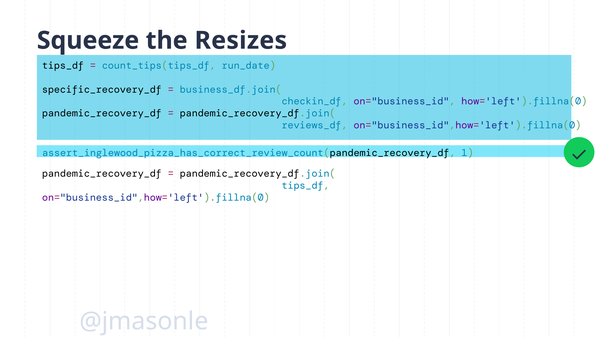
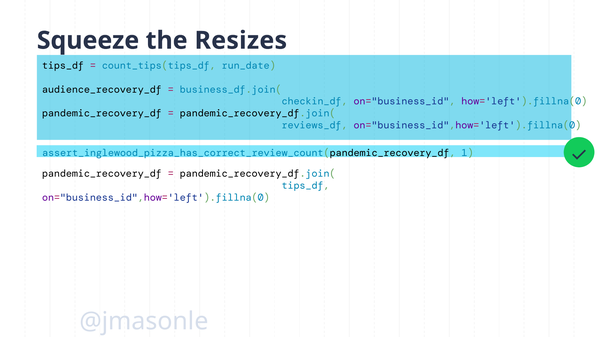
specific_recovery_df: specific_recovery_df -> audience_recovery_df (102, 89)
